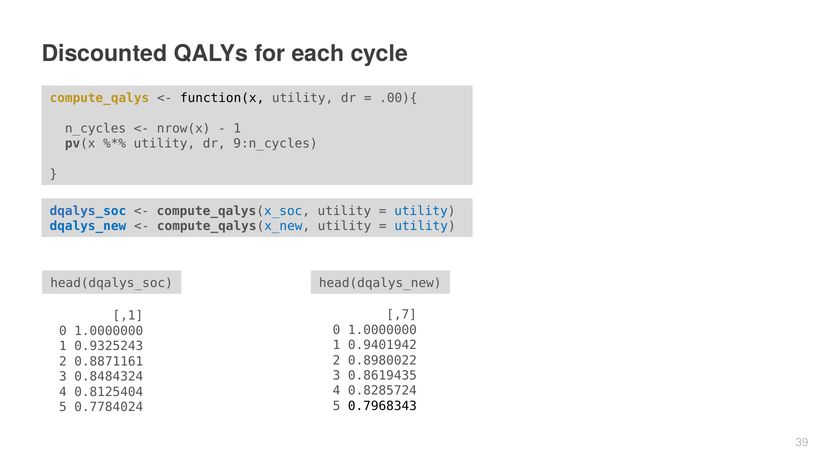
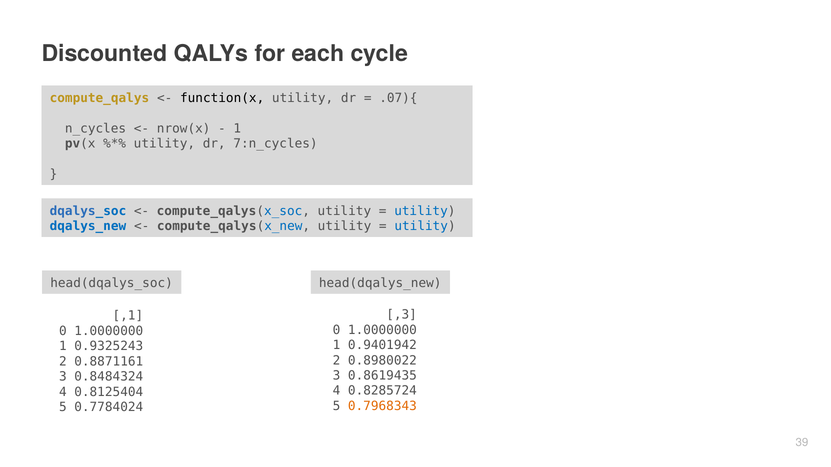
.00){: .00){ -> .07){ (398, 98)
9:n_cycles: 9:n_cycles -> 7:n_cycles (275, 144)
,7: ,7 -> ,3 (402, 315)
0.7968343 colour: black -> orange (382, 406)
